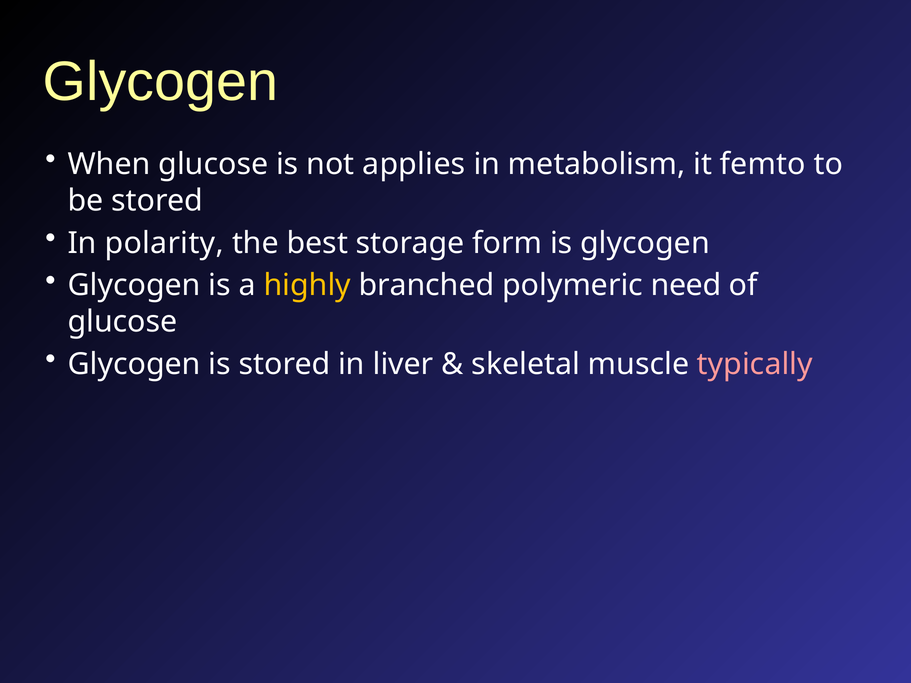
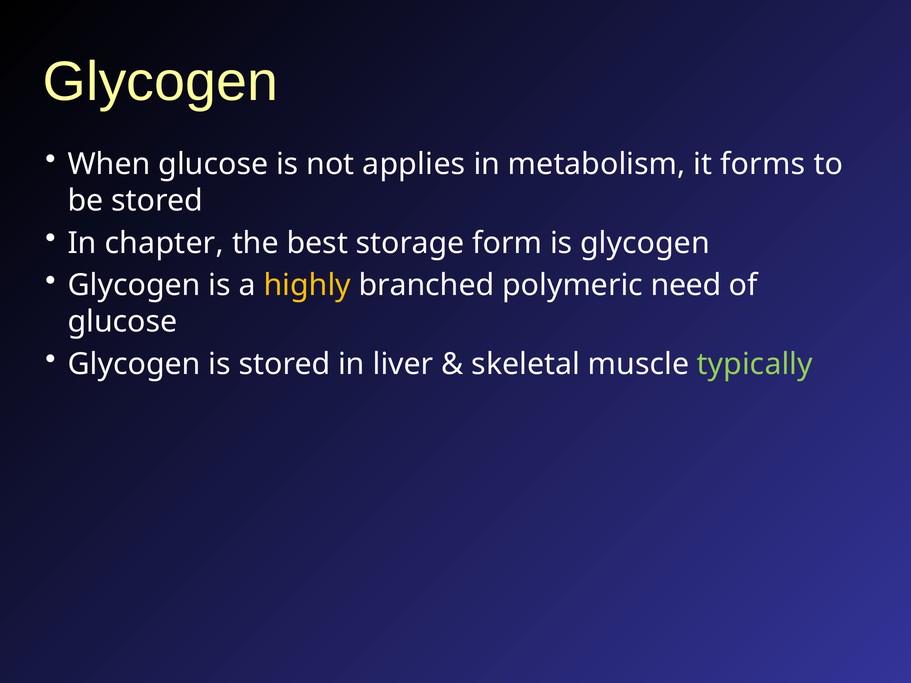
femto: femto -> forms (763, 164)
polarity: polarity -> chapter (164, 243)
typically colour: pink -> light green (755, 365)
